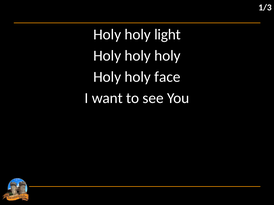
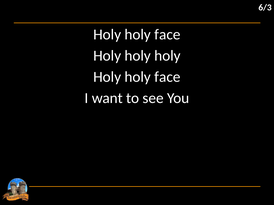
1/3: 1/3 -> 6/3 (265, 7)
light: light -> face (167, 34)
